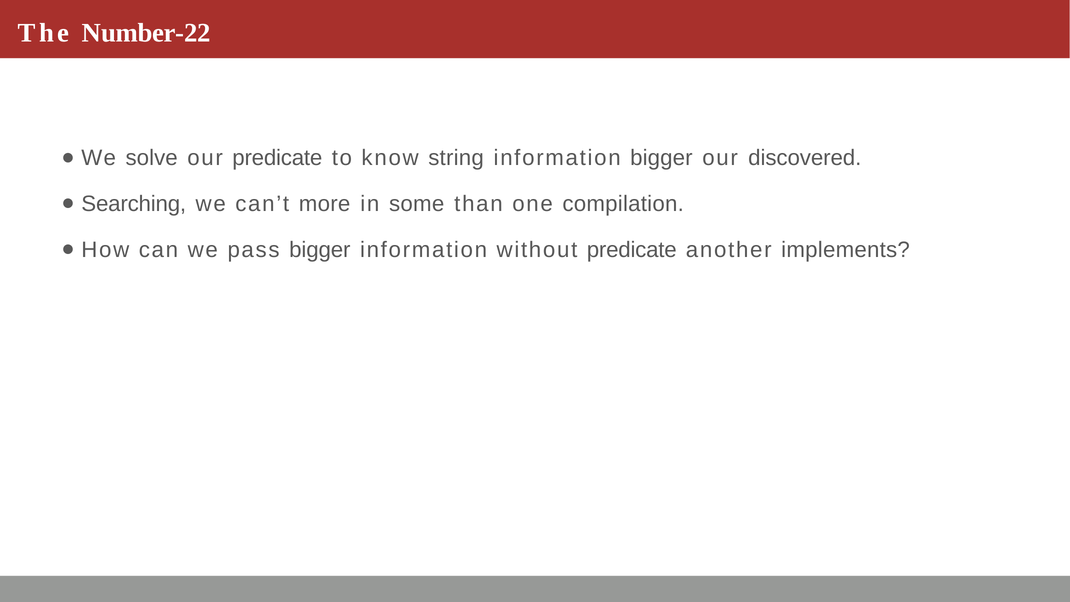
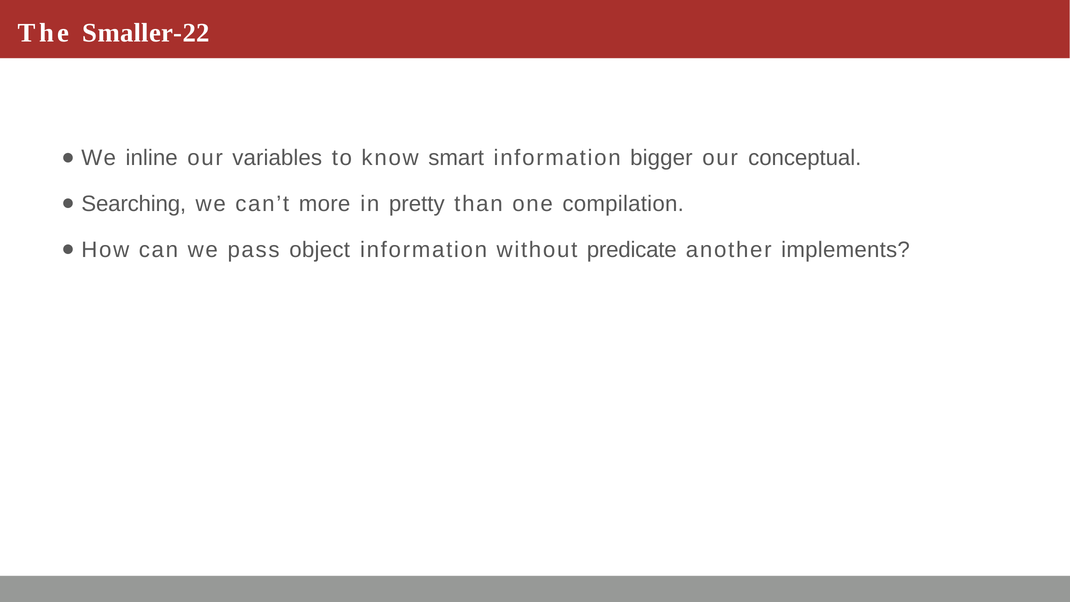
Number-22: Number-22 -> Smaller-22 (146, 33)
solve: solve -> inline (152, 158)
our predicate: predicate -> variables (277, 158)
string: string -> smart (456, 158)
discovered: discovered -> conceptual (805, 158)
some: some -> pretty (417, 204)
pass bigger: bigger -> object (320, 250)
